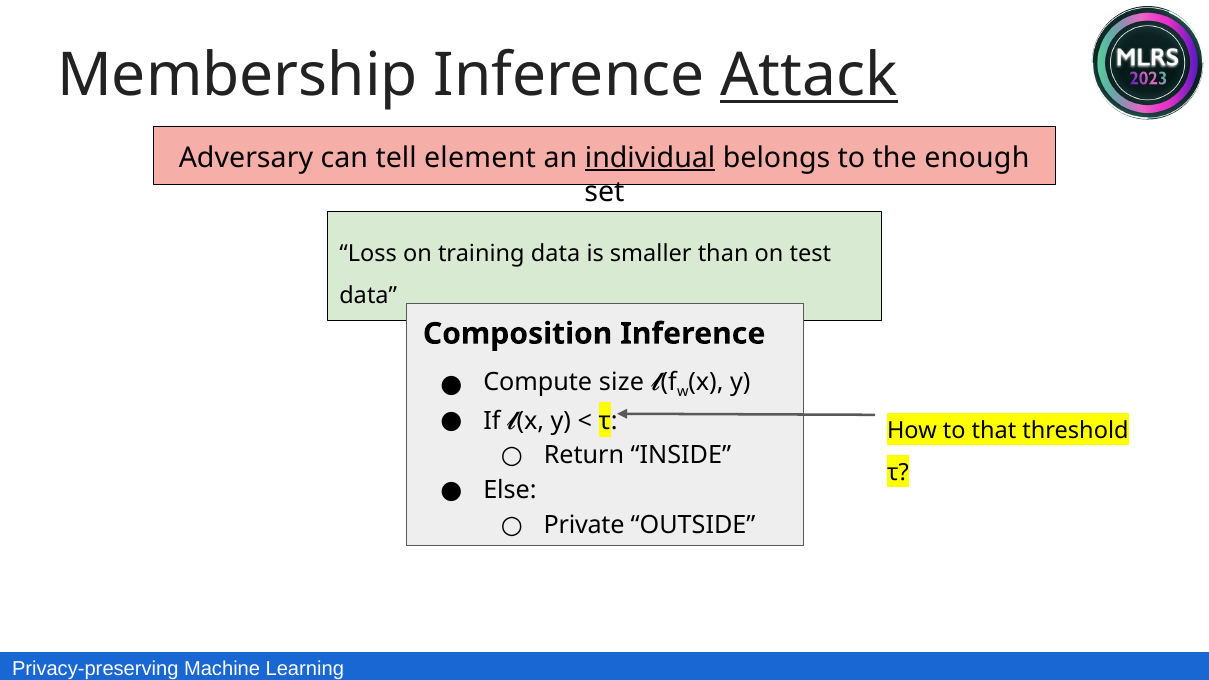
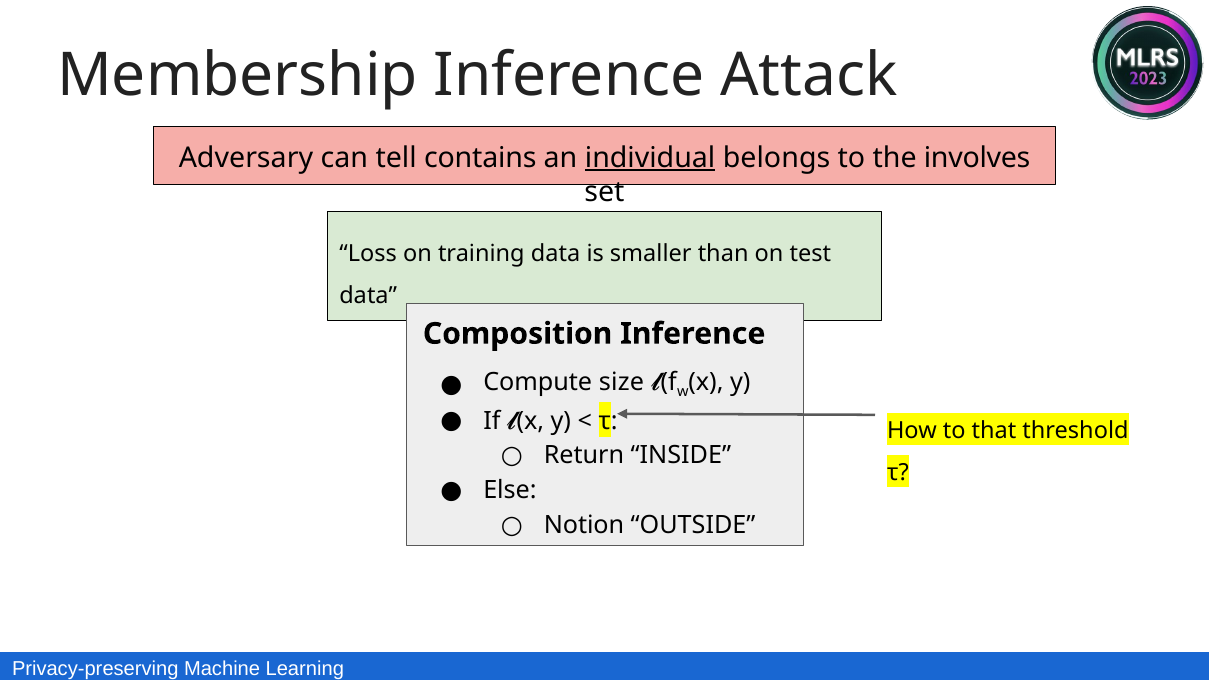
Attack underline: present -> none (809, 76)
element: element -> contains (480, 158)
enough: enough -> involves (977, 158)
Private: Private -> Notion (584, 525)
